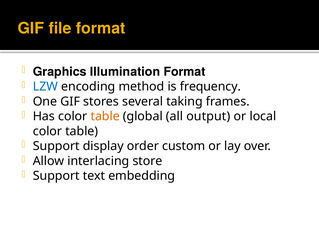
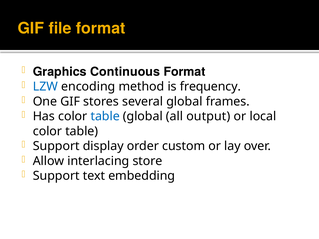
Illumination: Illumination -> Continuous (125, 72)
several taking: taking -> global (184, 102)
table colour: orange -> blue (105, 116)
